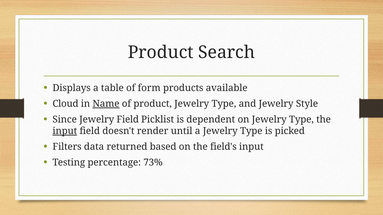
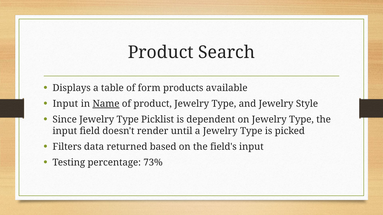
Cloud: Cloud -> Input (65, 104)
Since Jewelry Field: Field -> Type (128, 120)
input underline: present -> none (65, 131)
